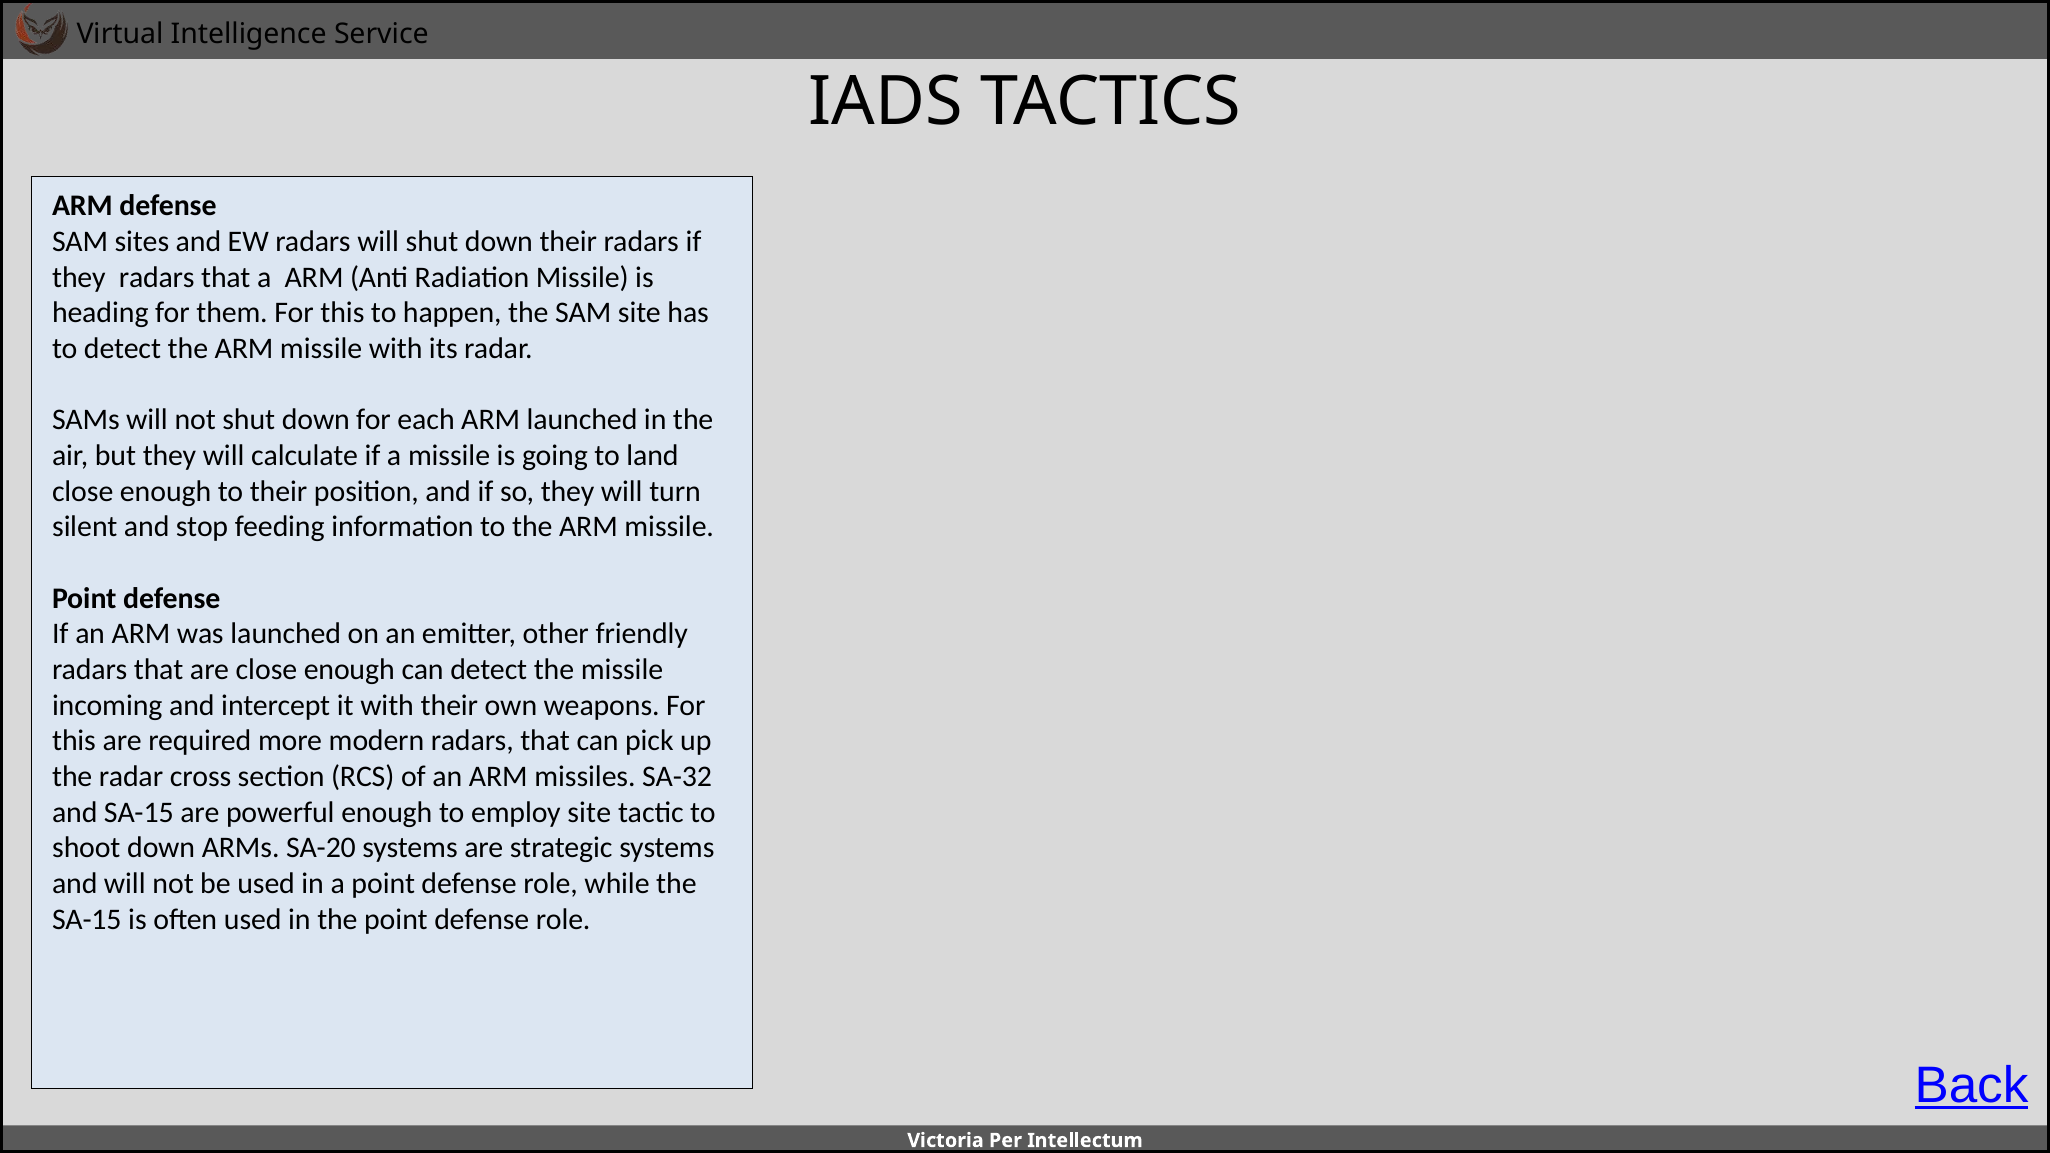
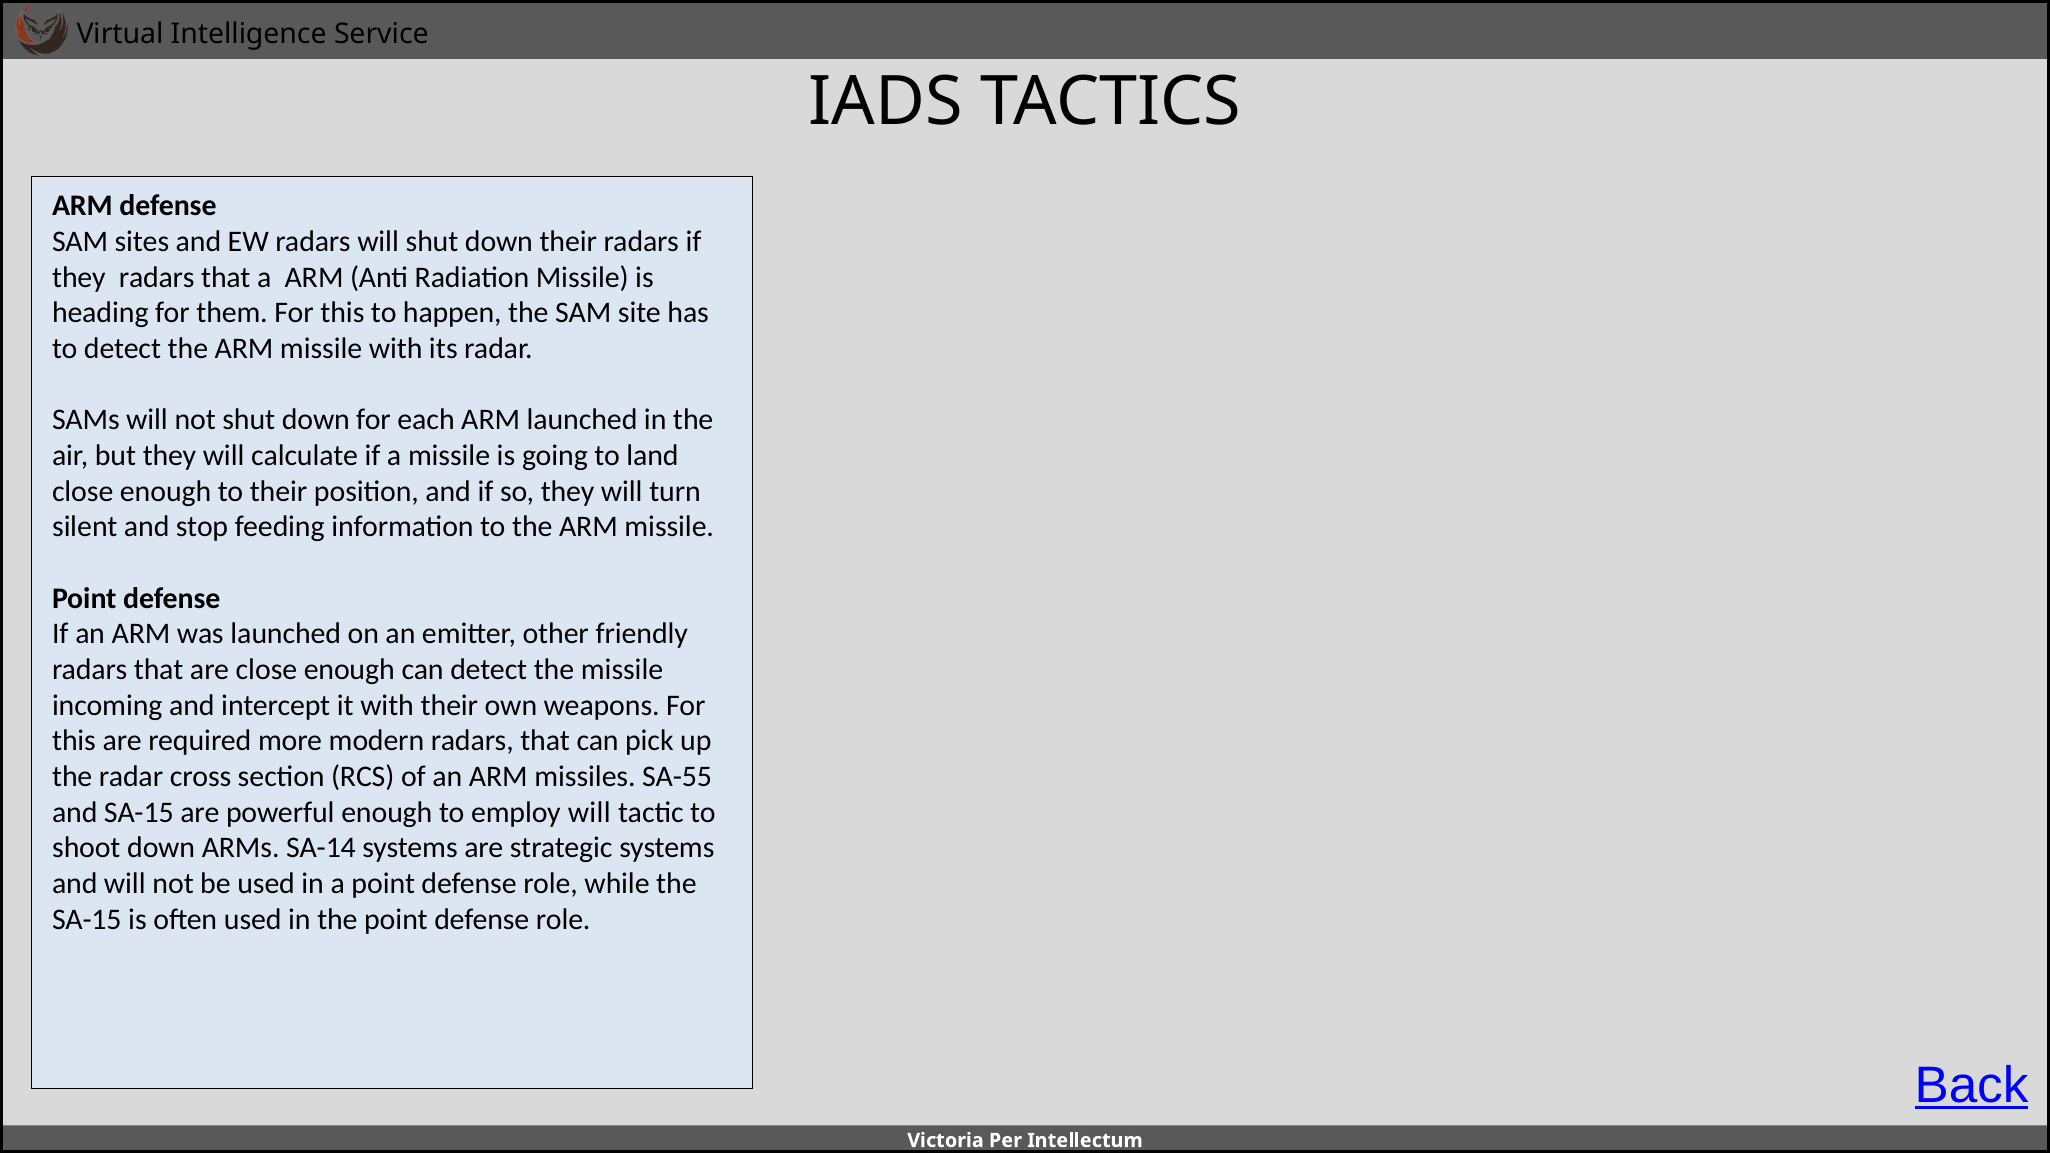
SA-32: SA-32 -> SA-55 (677, 777)
employ site: site -> will (589, 813)
SA-20: SA-20 -> SA-14 (321, 848)
